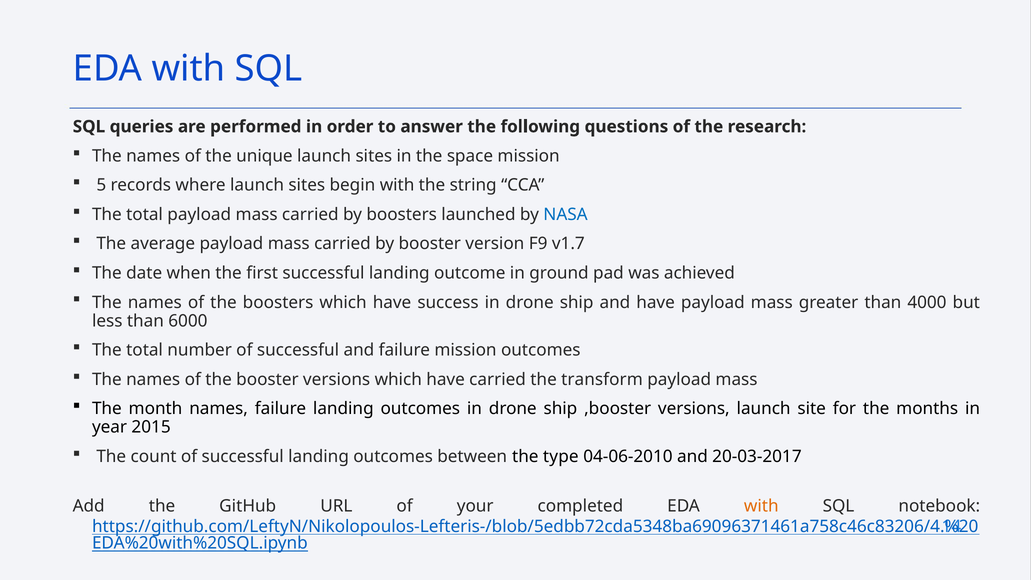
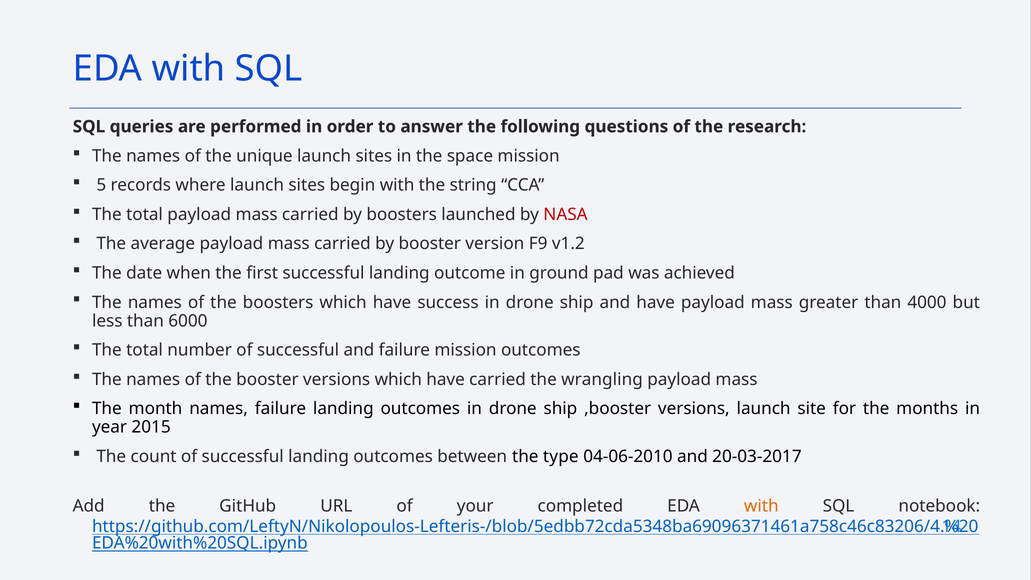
NASA colour: blue -> red (566, 214)
v1.7: v1.7 -> v1.2 (568, 244)
transform: transform -> wrangling (602, 379)
